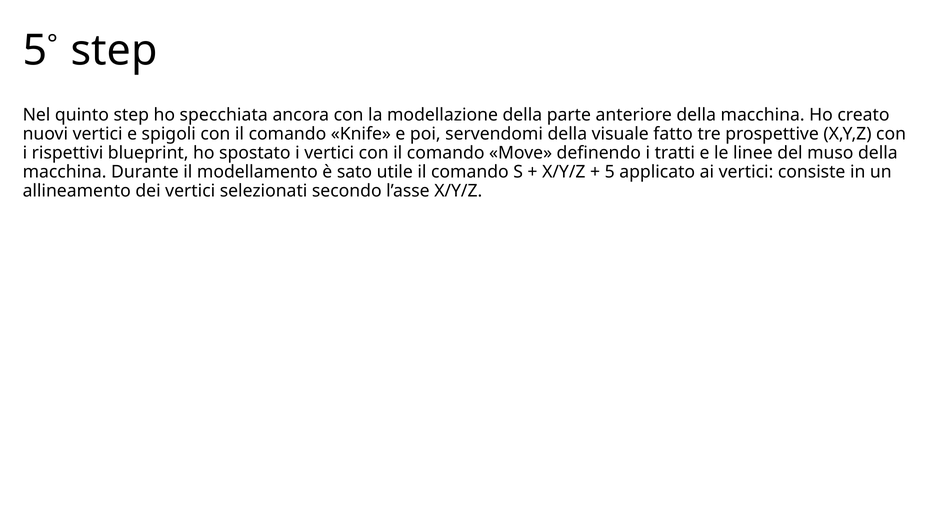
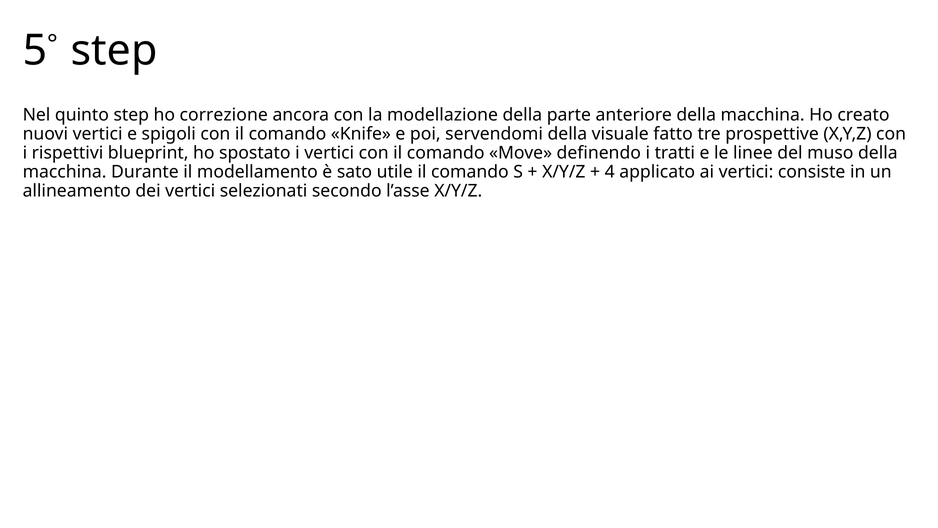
specchiata: specchiata -> correzione (224, 115)
5: 5 -> 4 (610, 172)
